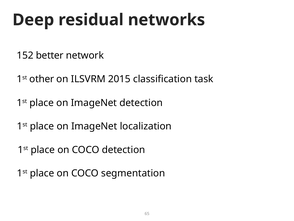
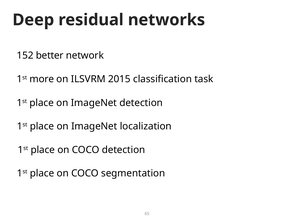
other: other -> more (42, 79)
